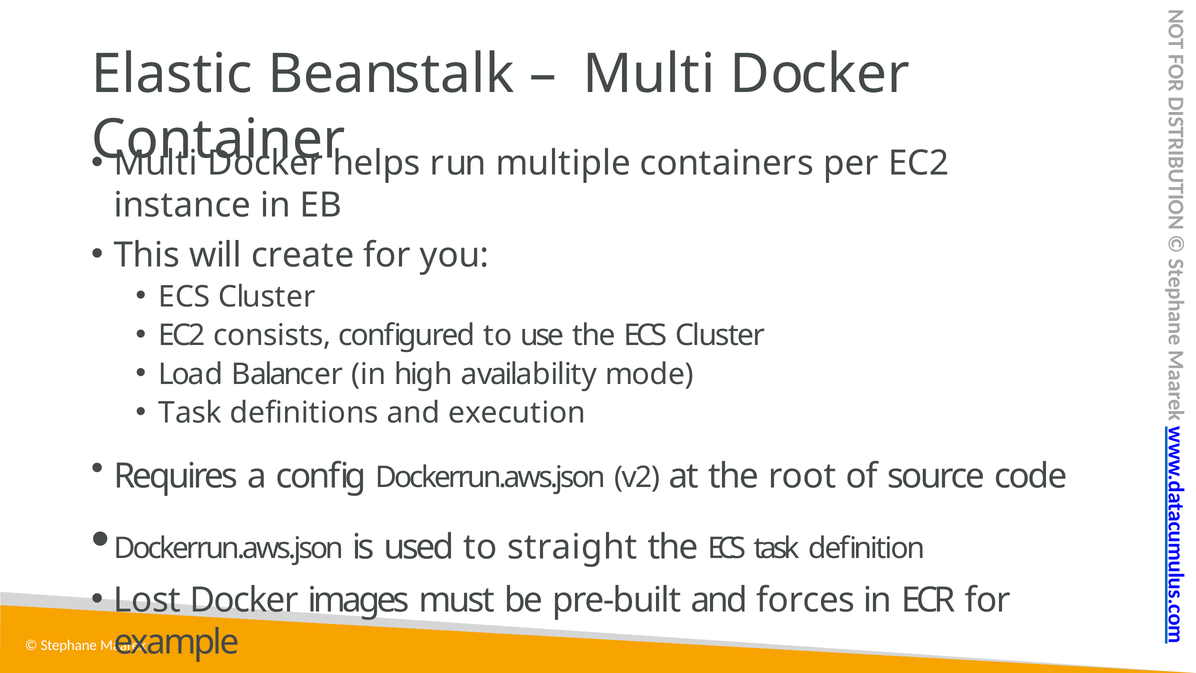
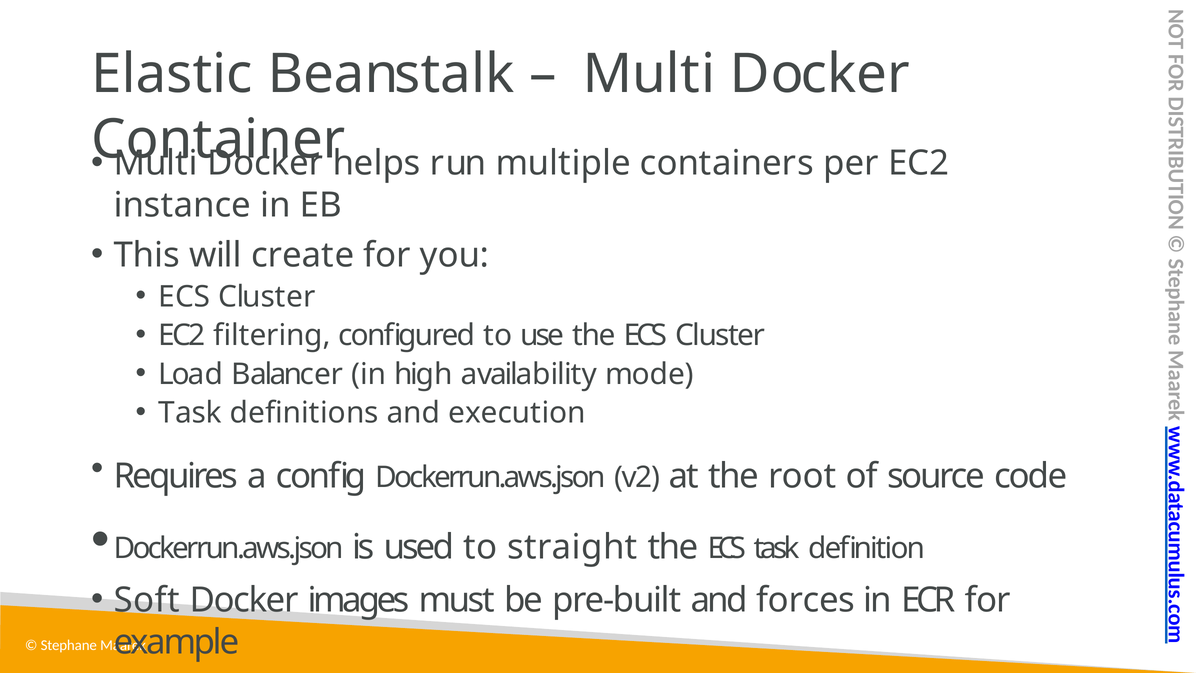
consists: consists -> filtering (272, 335)
Lost: Lost -> Soft (147, 600)
